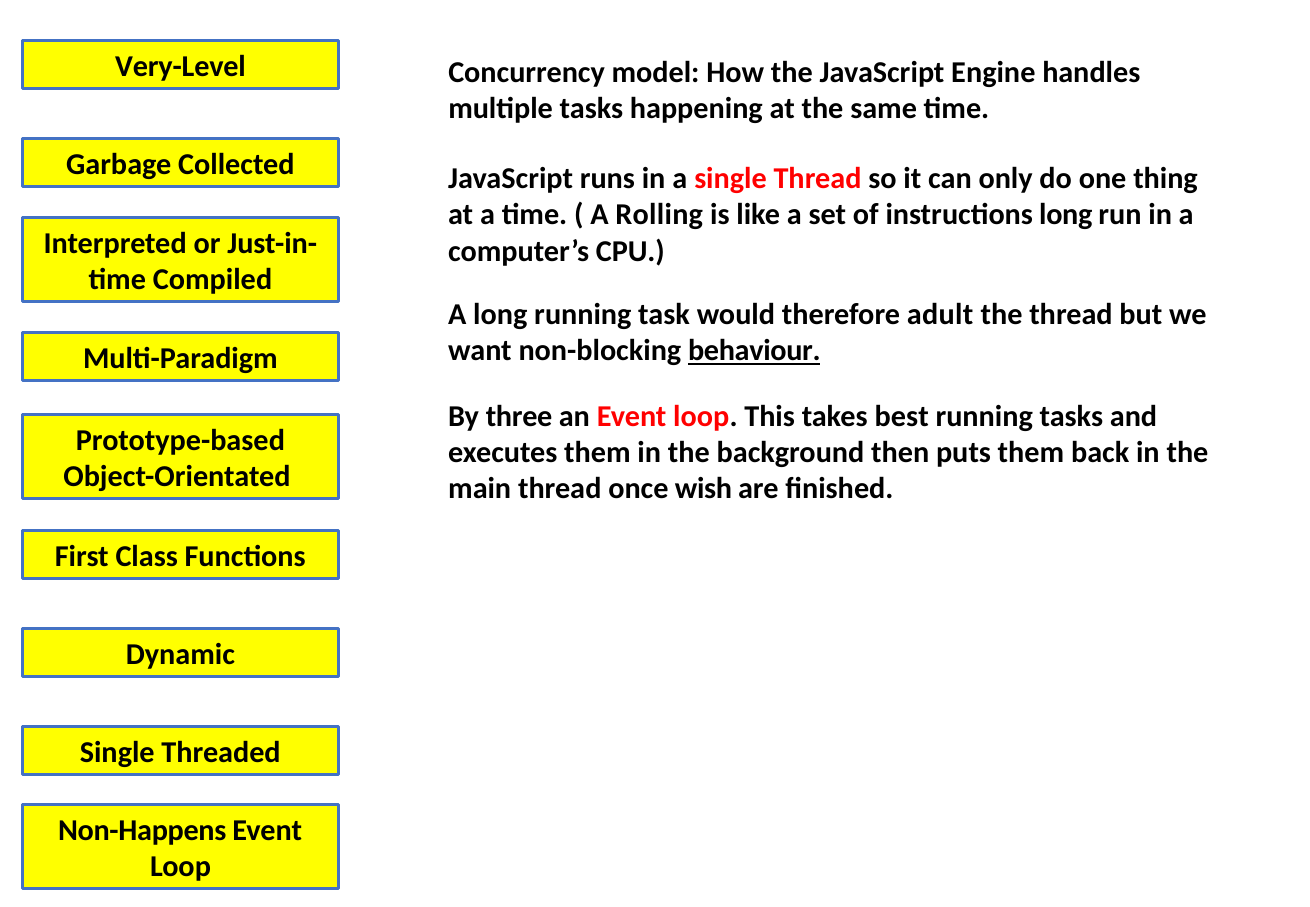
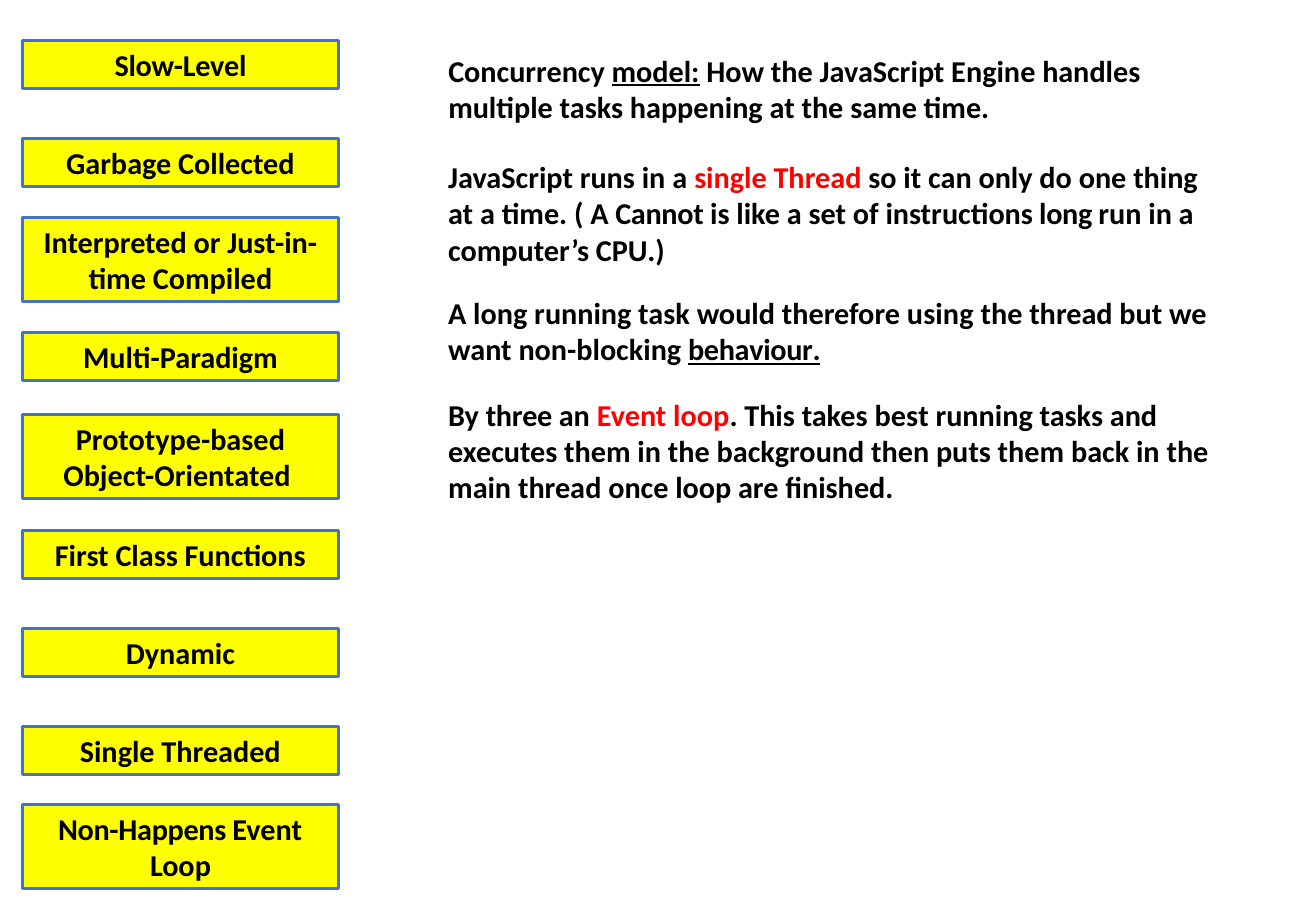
Very-Level: Very-Level -> Slow-Level (181, 66)
model underline: none -> present (656, 72)
Rolling: Rolling -> Cannot (660, 215)
adult: adult -> using (940, 314)
once wish: wish -> loop (703, 489)
